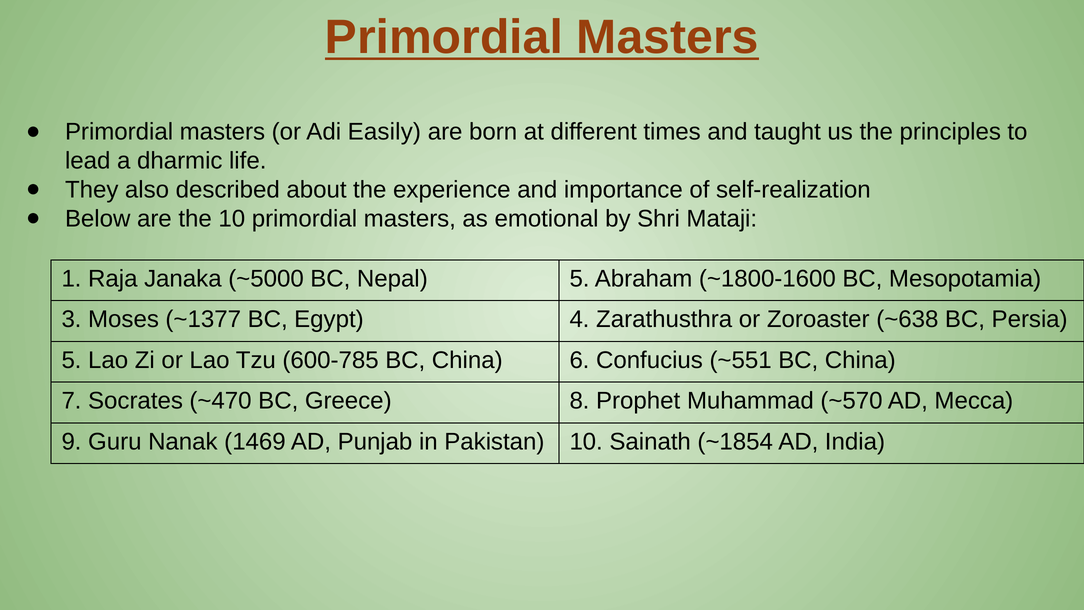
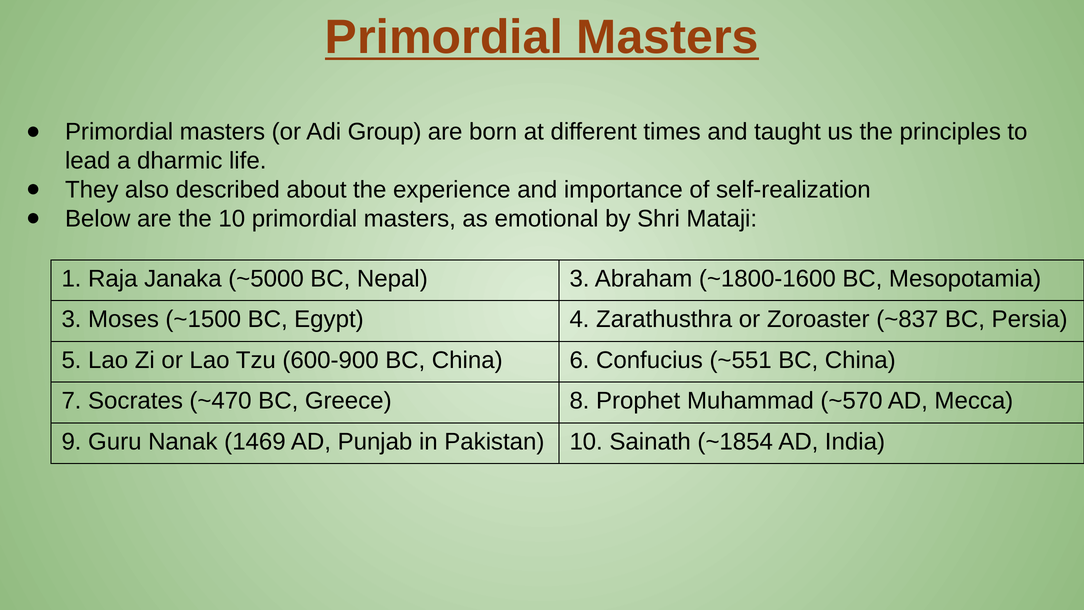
Easily: Easily -> Group (385, 132)
Nepal 5: 5 -> 3 (580, 279)
~1377: ~1377 -> ~1500 (203, 319)
~638: ~638 -> ~837 (907, 319)
600-785: 600-785 -> 600-900 (331, 360)
